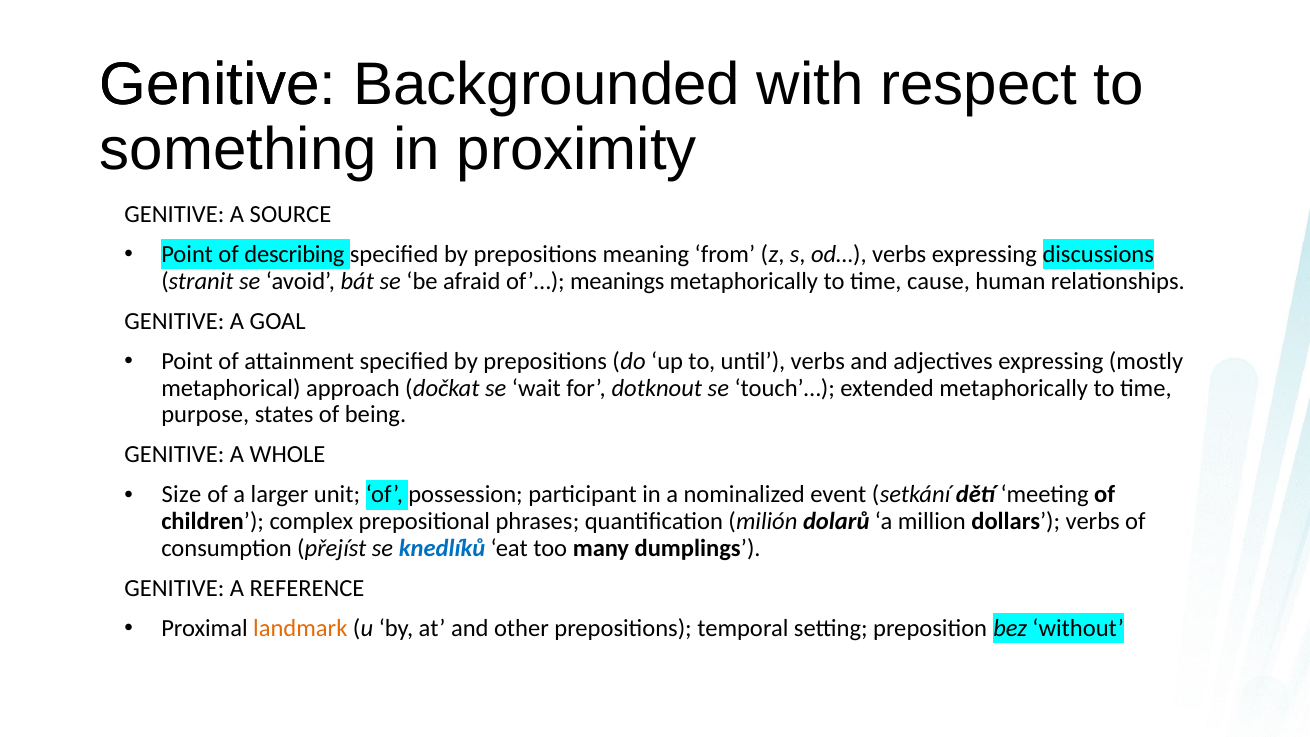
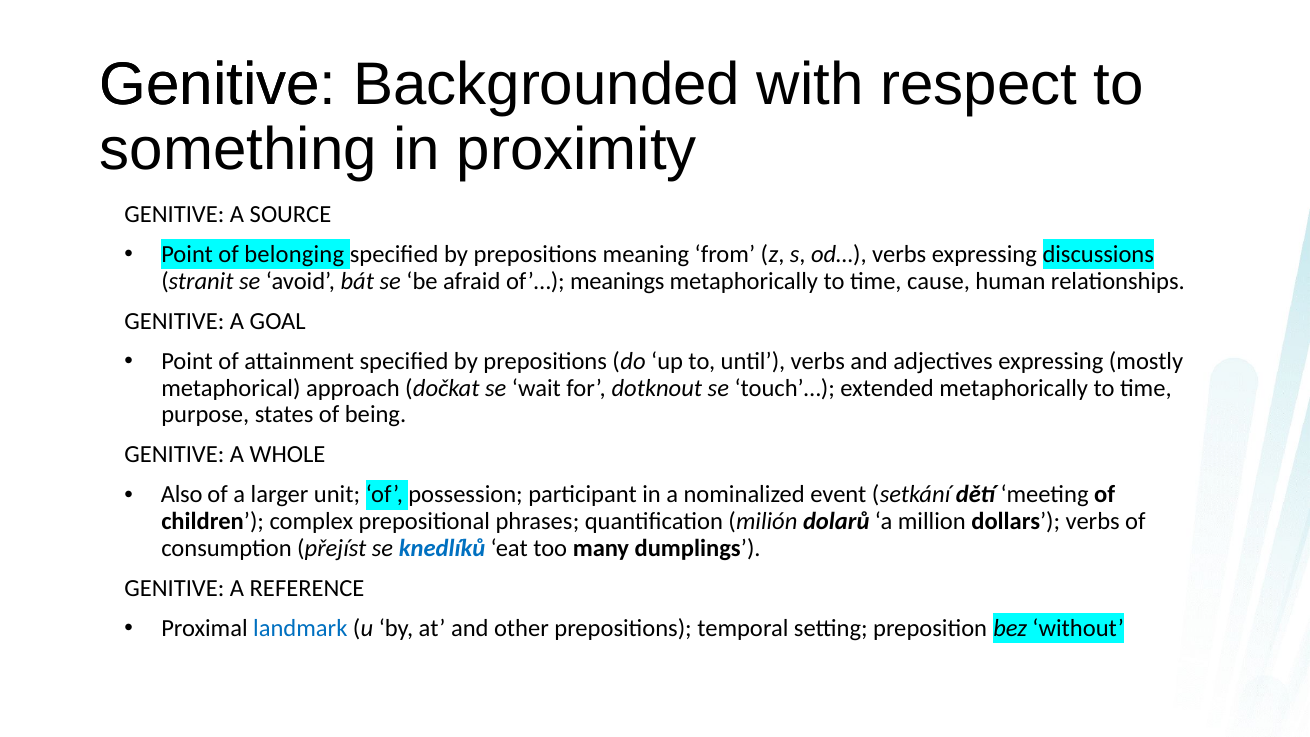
describing: describing -> belonging (294, 254)
Size: Size -> Also (182, 495)
landmark colour: orange -> blue (300, 628)
